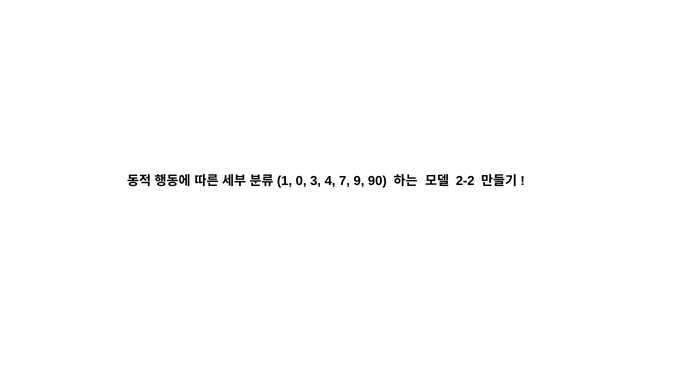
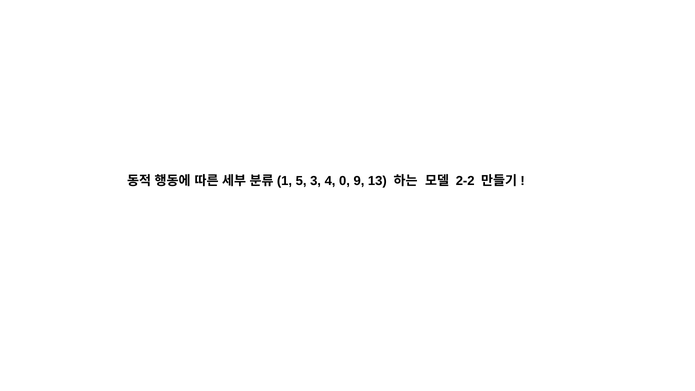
0: 0 -> 5 (301, 181)
7: 7 -> 0 (345, 181)
90: 90 -> 13 (377, 181)
